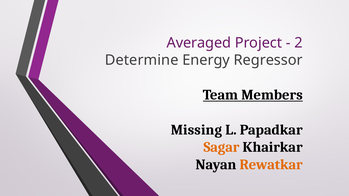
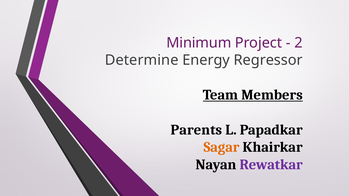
Averaged: Averaged -> Minimum (199, 43)
Missing: Missing -> Parents (196, 130)
Rewatkar colour: orange -> purple (271, 165)
